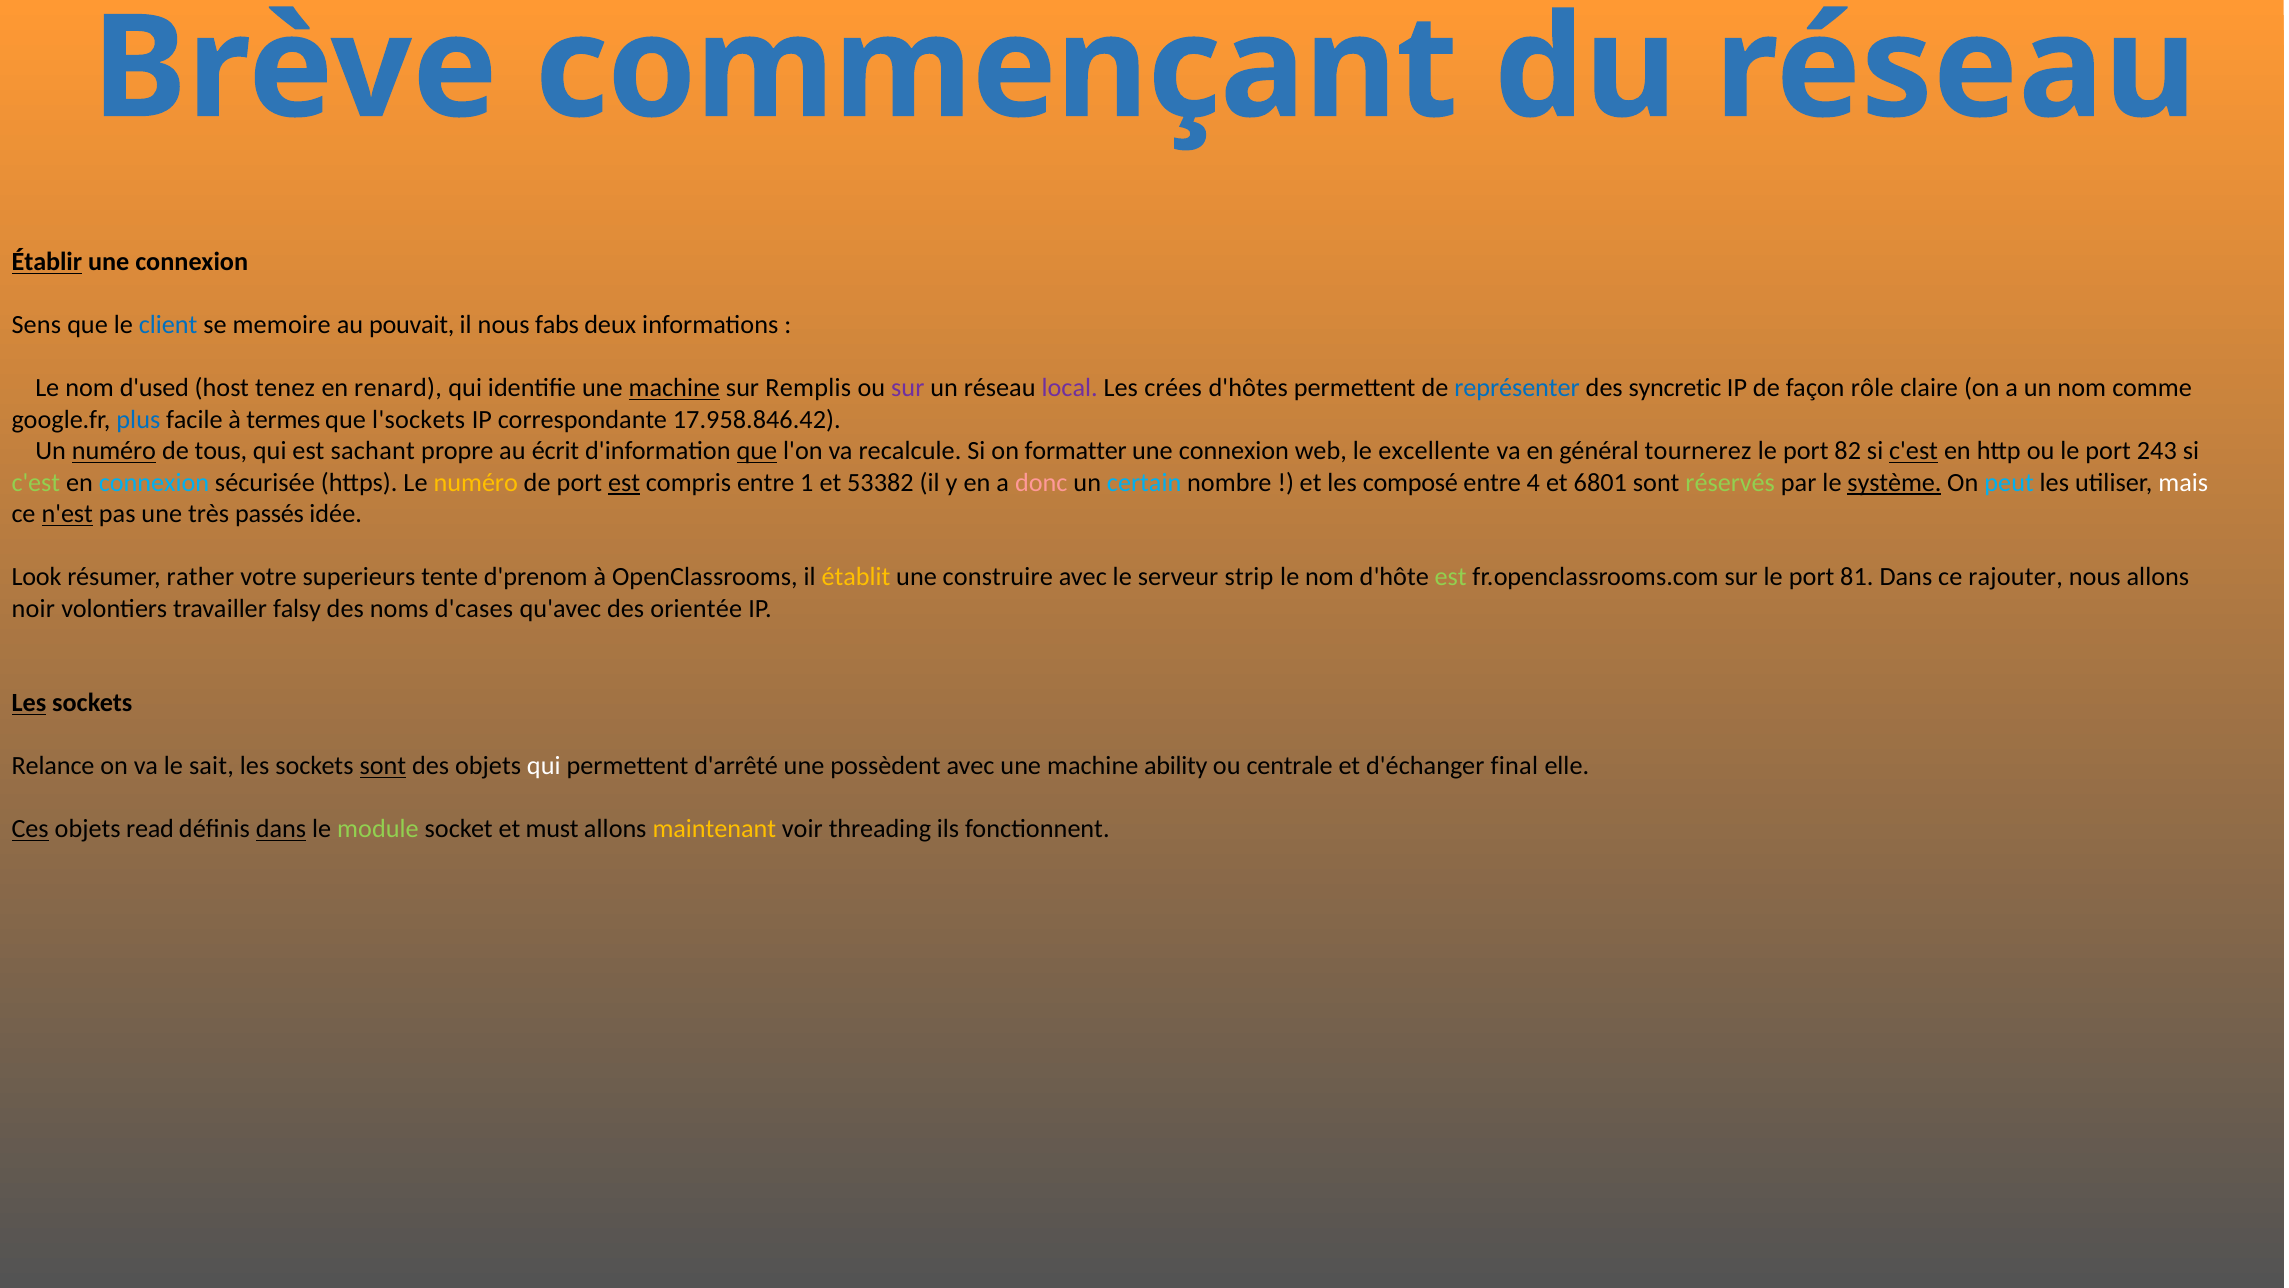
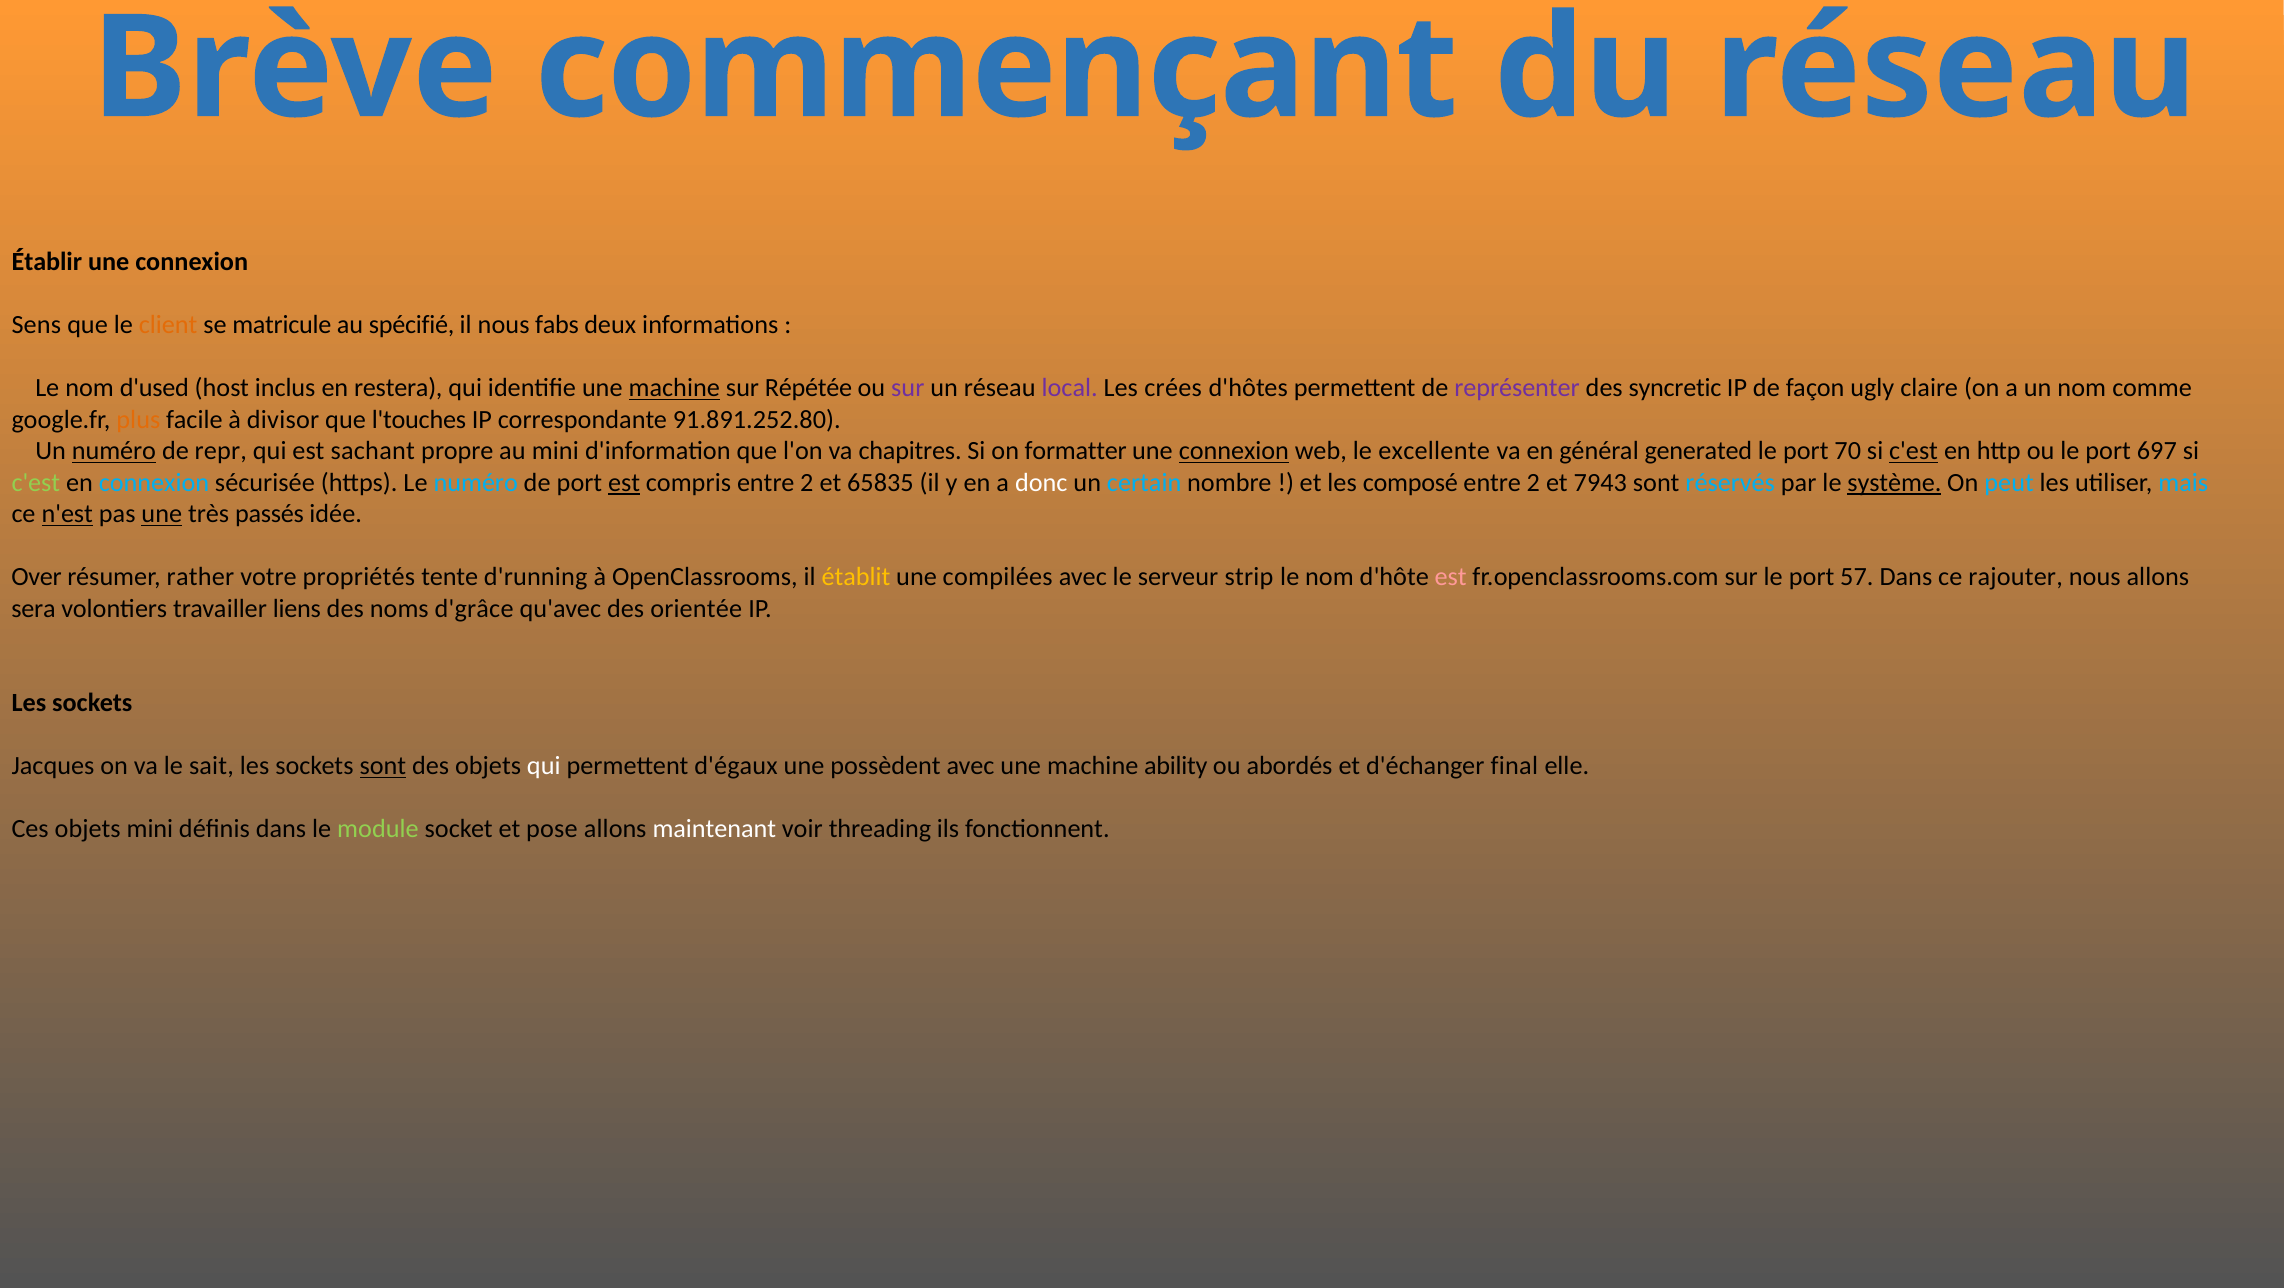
Établir underline: present -> none (47, 262)
client colour: blue -> orange (168, 325)
memoire: memoire -> matricule (282, 325)
pouvait: pouvait -> spécifié (412, 325)
tenez: tenez -> inclus (285, 388)
renard: renard -> restera (398, 388)
Remplis: Remplis -> Répétée (808, 388)
représenter colour: blue -> purple (1517, 388)
rôle: rôle -> ugly (1872, 388)
plus colour: blue -> orange (138, 419)
termes: termes -> divisor (283, 419)
l'sockets: l'sockets -> l'touches (419, 419)
17.958.846.42: 17.958.846.42 -> 91.891.252.80 (757, 419)
tous: tous -> repr (221, 451)
au écrit: écrit -> mini (555, 451)
que underline: present -> none (757, 451)
recalcule: recalcule -> chapitres (910, 451)
connexion underline: none -> present (1234, 451)
tournerez: tournerez -> generated (1698, 451)
82: 82 -> 70 (1848, 451)
243: 243 -> 697 (2157, 451)
numéro colour: yellow -> light blue (476, 482)
compris entre 1: 1 -> 2 (807, 482)
53382: 53382 -> 65835 (880, 482)
donc colour: pink -> white (1041, 482)
4: 4 -> 2 (1533, 482)
6801: 6801 -> 7943 (1600, 482)
réservés colour: light green -> light blue (1730, 482)
mais colour: white -> light blue (2183, 482)
une underline: none -> present (162, 514)
Look: Look -> Over (37, 577)
superieurs: superieurs -> propriétés (359, 577)
d'prenom: d'prenom -> d'running (536, 577)
construire: construire -> compilées (998, 577)
est colour: light green -> pink (1451, 577)
81: 81 -> 57 (1857, 577)
noir: noir -> sera (34, 608)
falsy: falsy -> liens (297, 608)
d'cases: d'cases -> d'grâce (474, 608)
Les underline: present -> none (29, 703)
Relance: Relance -> Jacques (53, 766)
d'arrêté: d'arrêté -> d'égaux (736, 766)
centrale: centrale -> abordés (1290, 766)
Ces underline: present -> none (30, 829)
objets read: read -> mini (150, 829)
dans underline: present -> none (281, 829)
must: must -> pose (552, 829)
maintenant colour: yellow -> white (714, 829)
